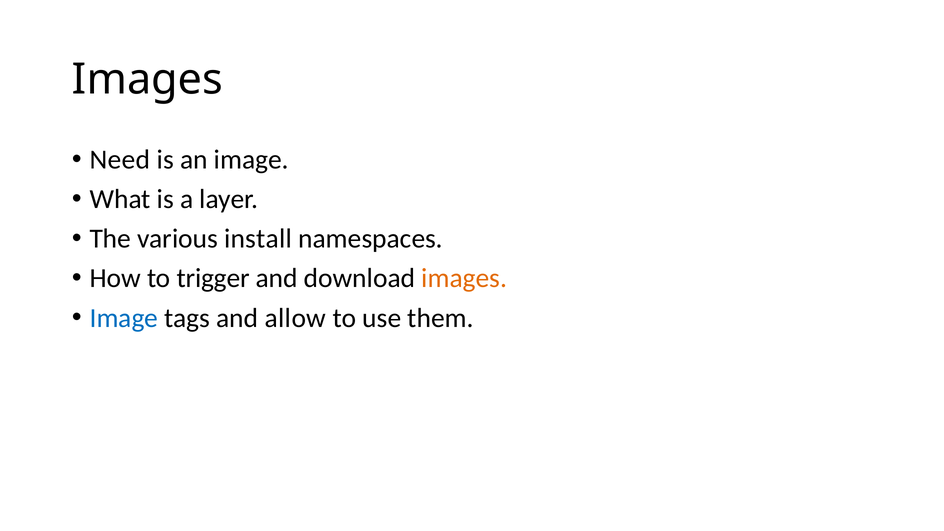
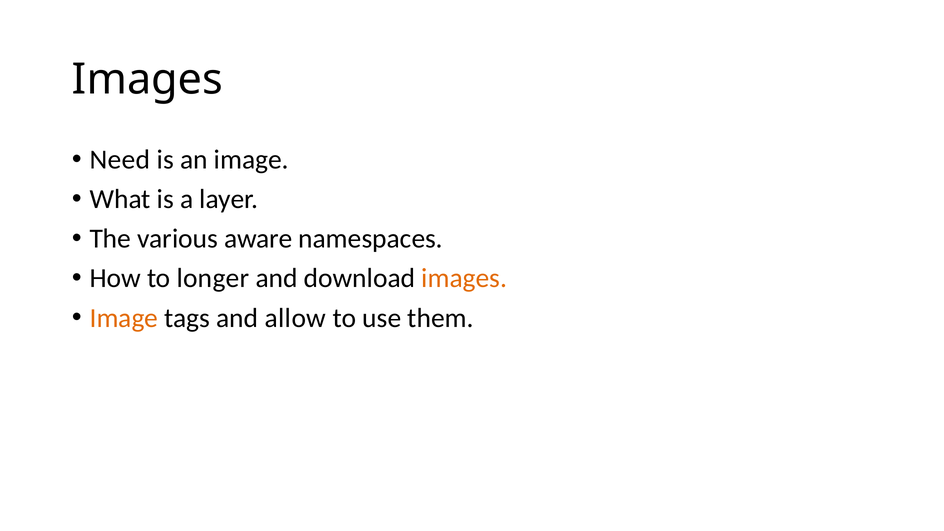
install: install -> aware (258, 239)
trigger: trigger -> longer (213, 278)
Image colour: blue -> orange (124, 318)
